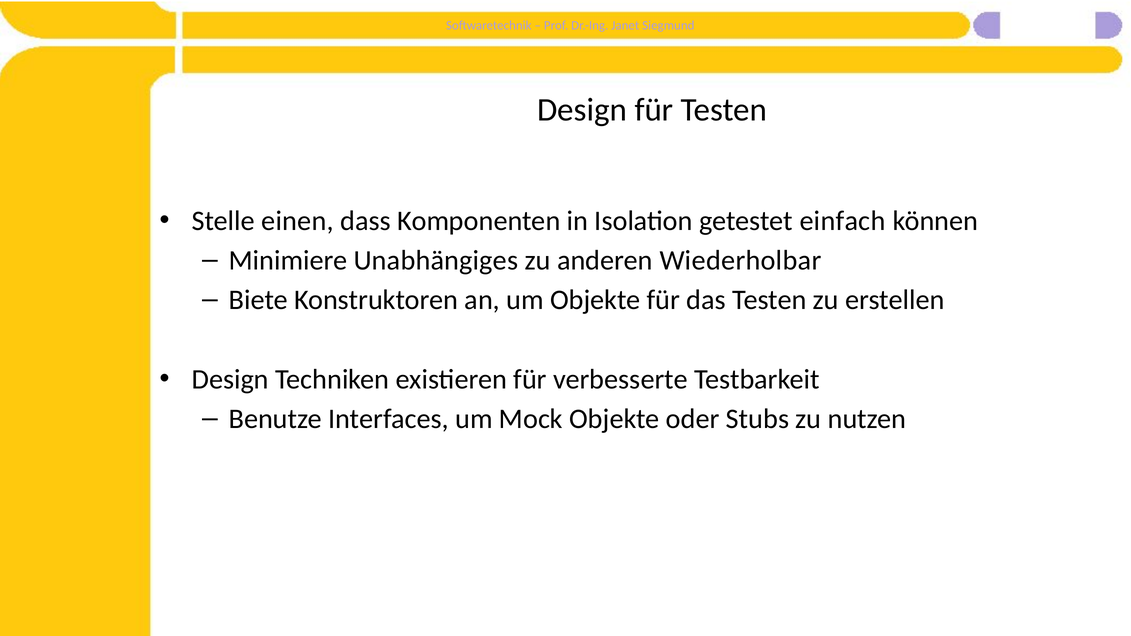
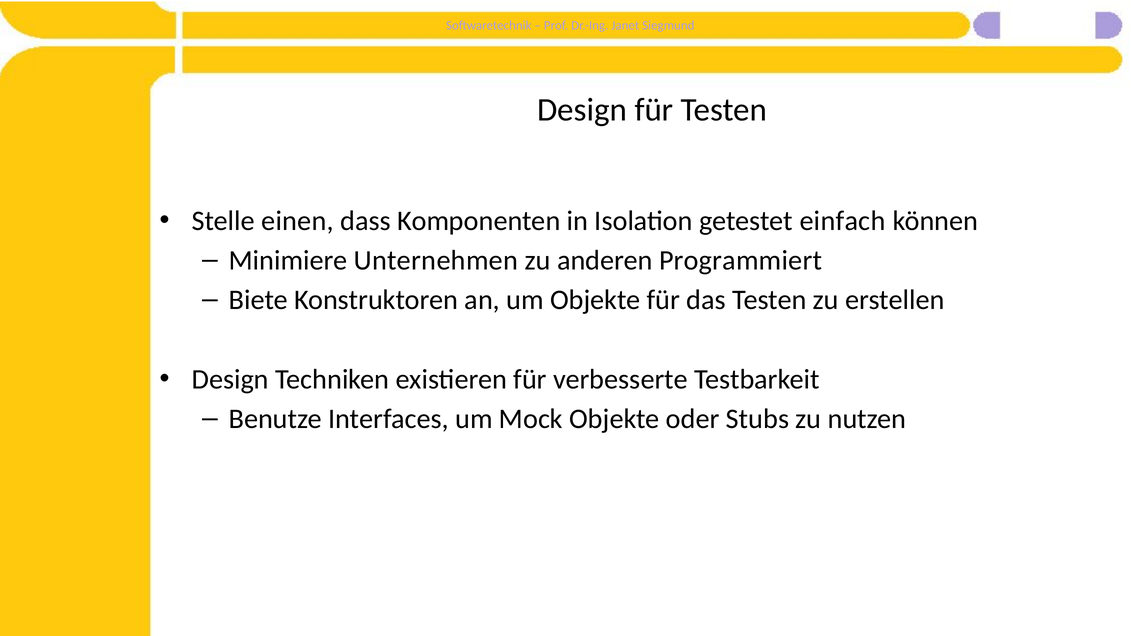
Unabhängiges: Unabhängiges -> Unternehmen (436, 261)
Wiederholbar: Wiederholbar -> Programmiert (741, 261)
